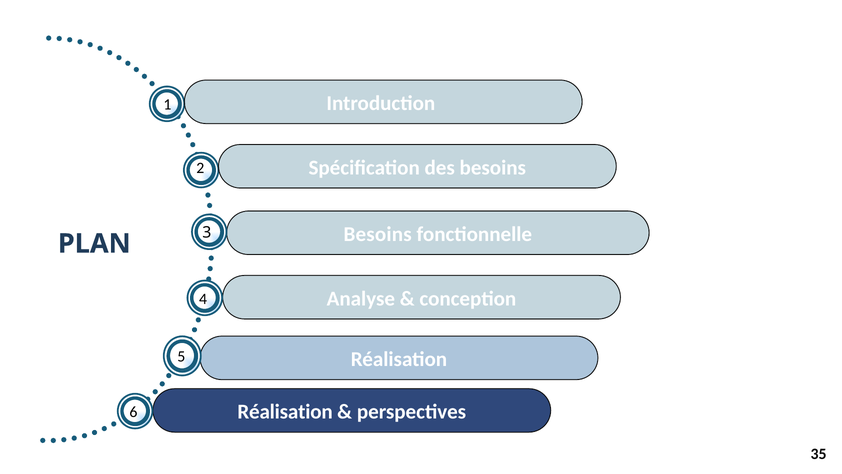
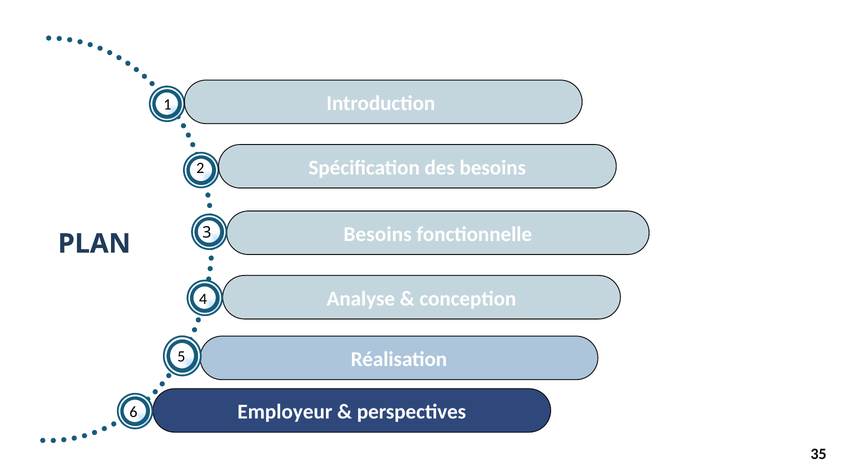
Réalisation: Réalisation -> Employeur (285, 412)
